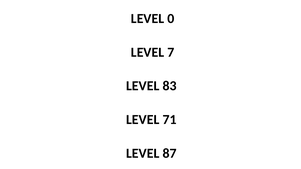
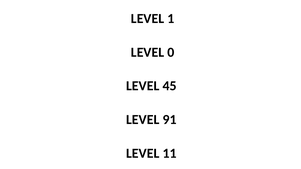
0: 0 -> 1 (171, 19)
7: 7 -> 0 (171, 52)
83: 83 -> 45 (170, 86)
71: 71 -> 91 (170, 120)
87: 87 -> 11 (170, 154)
